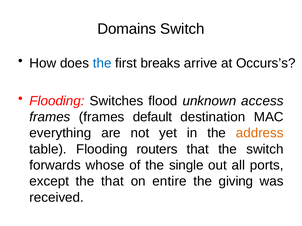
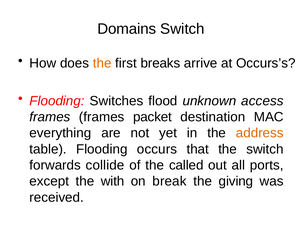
the colour: blue -> orange (102, 63)
default: default -> packet (152, 117)
routers: routers -> occurs (157, 149)
whose: whose -> collide (105, 166)
single: single -> called (186, 166)
the that: that -> with (113, 182)
entire: entire -> break (169, 182)
